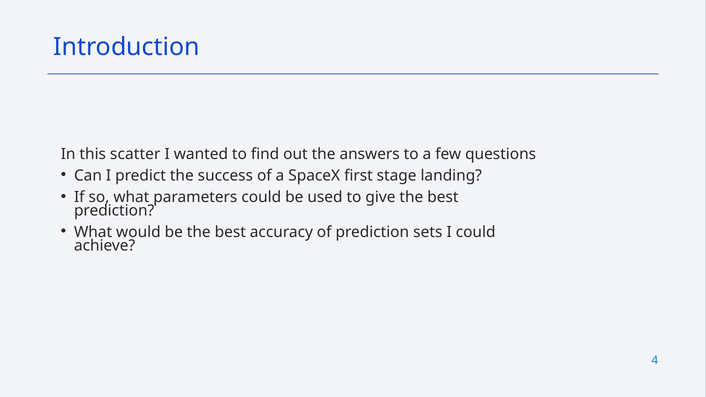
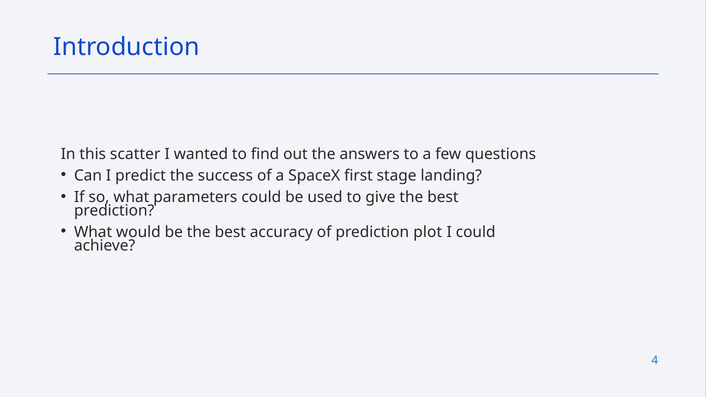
sets: sets -> plot (428, 232)
